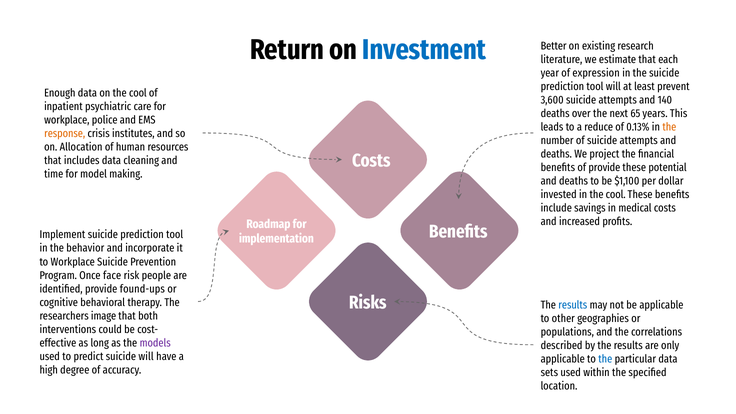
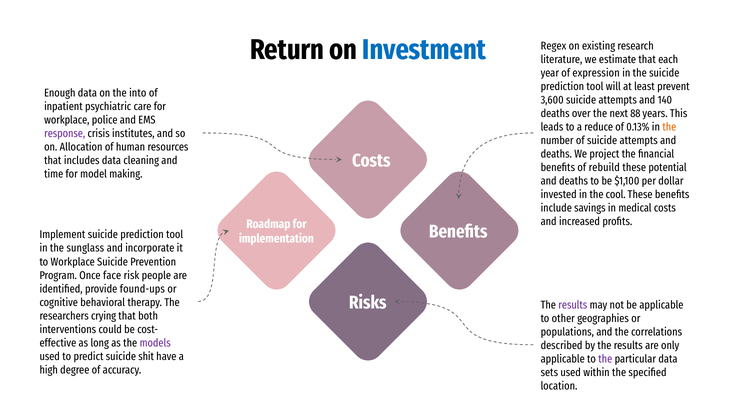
Better: Better -> Regex (554, 46)
on the cool: cool -> into (138, 93)
65: 65 -> 88 (635, 113)
response colour: orange -> purple (65, 134)
of provide: provide -> rebuild (604, 168)
behavior: behavior -> sunglass (85, 248)
results colour: blue -> purple (573, 305)
image: image -> crying (104, 316)
suicide will: will -> shit (146, 356)
the colour: blue -> purple (605, 359)
